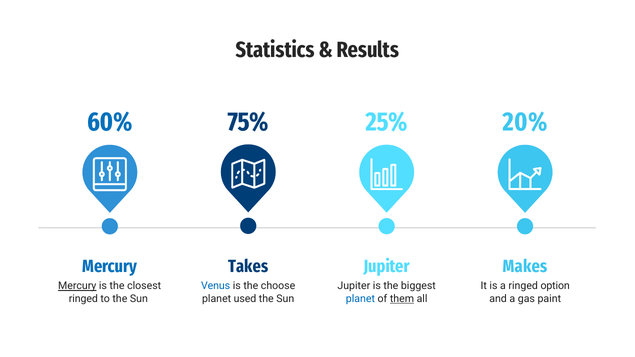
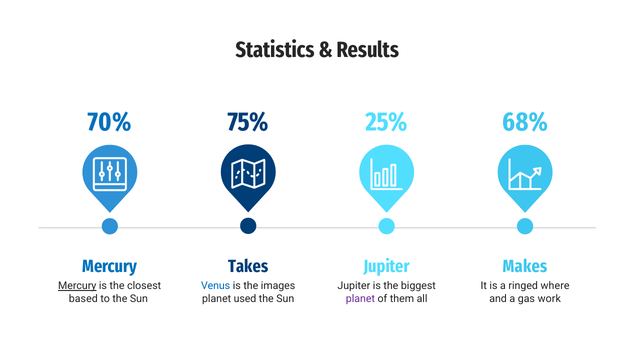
60%: 60% -> 70% (110, 122)
20%: 20% -> 68% (525, 122)
choose: choose -> images (278, 286)
option: option -> where (555, 286)
ringed: ringed -> based (83, 299)
planet colour: blue -> purple (360, 299)
them underline: present -> none (402, 299)
paint: paint -> work (549, 299)
